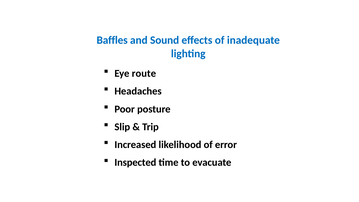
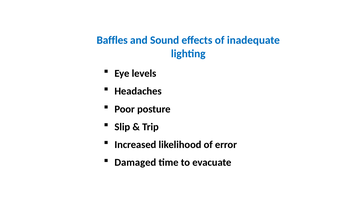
route: route -> levels (144, 73)
Inspected: Inspected -> Damaged (135, 162)
